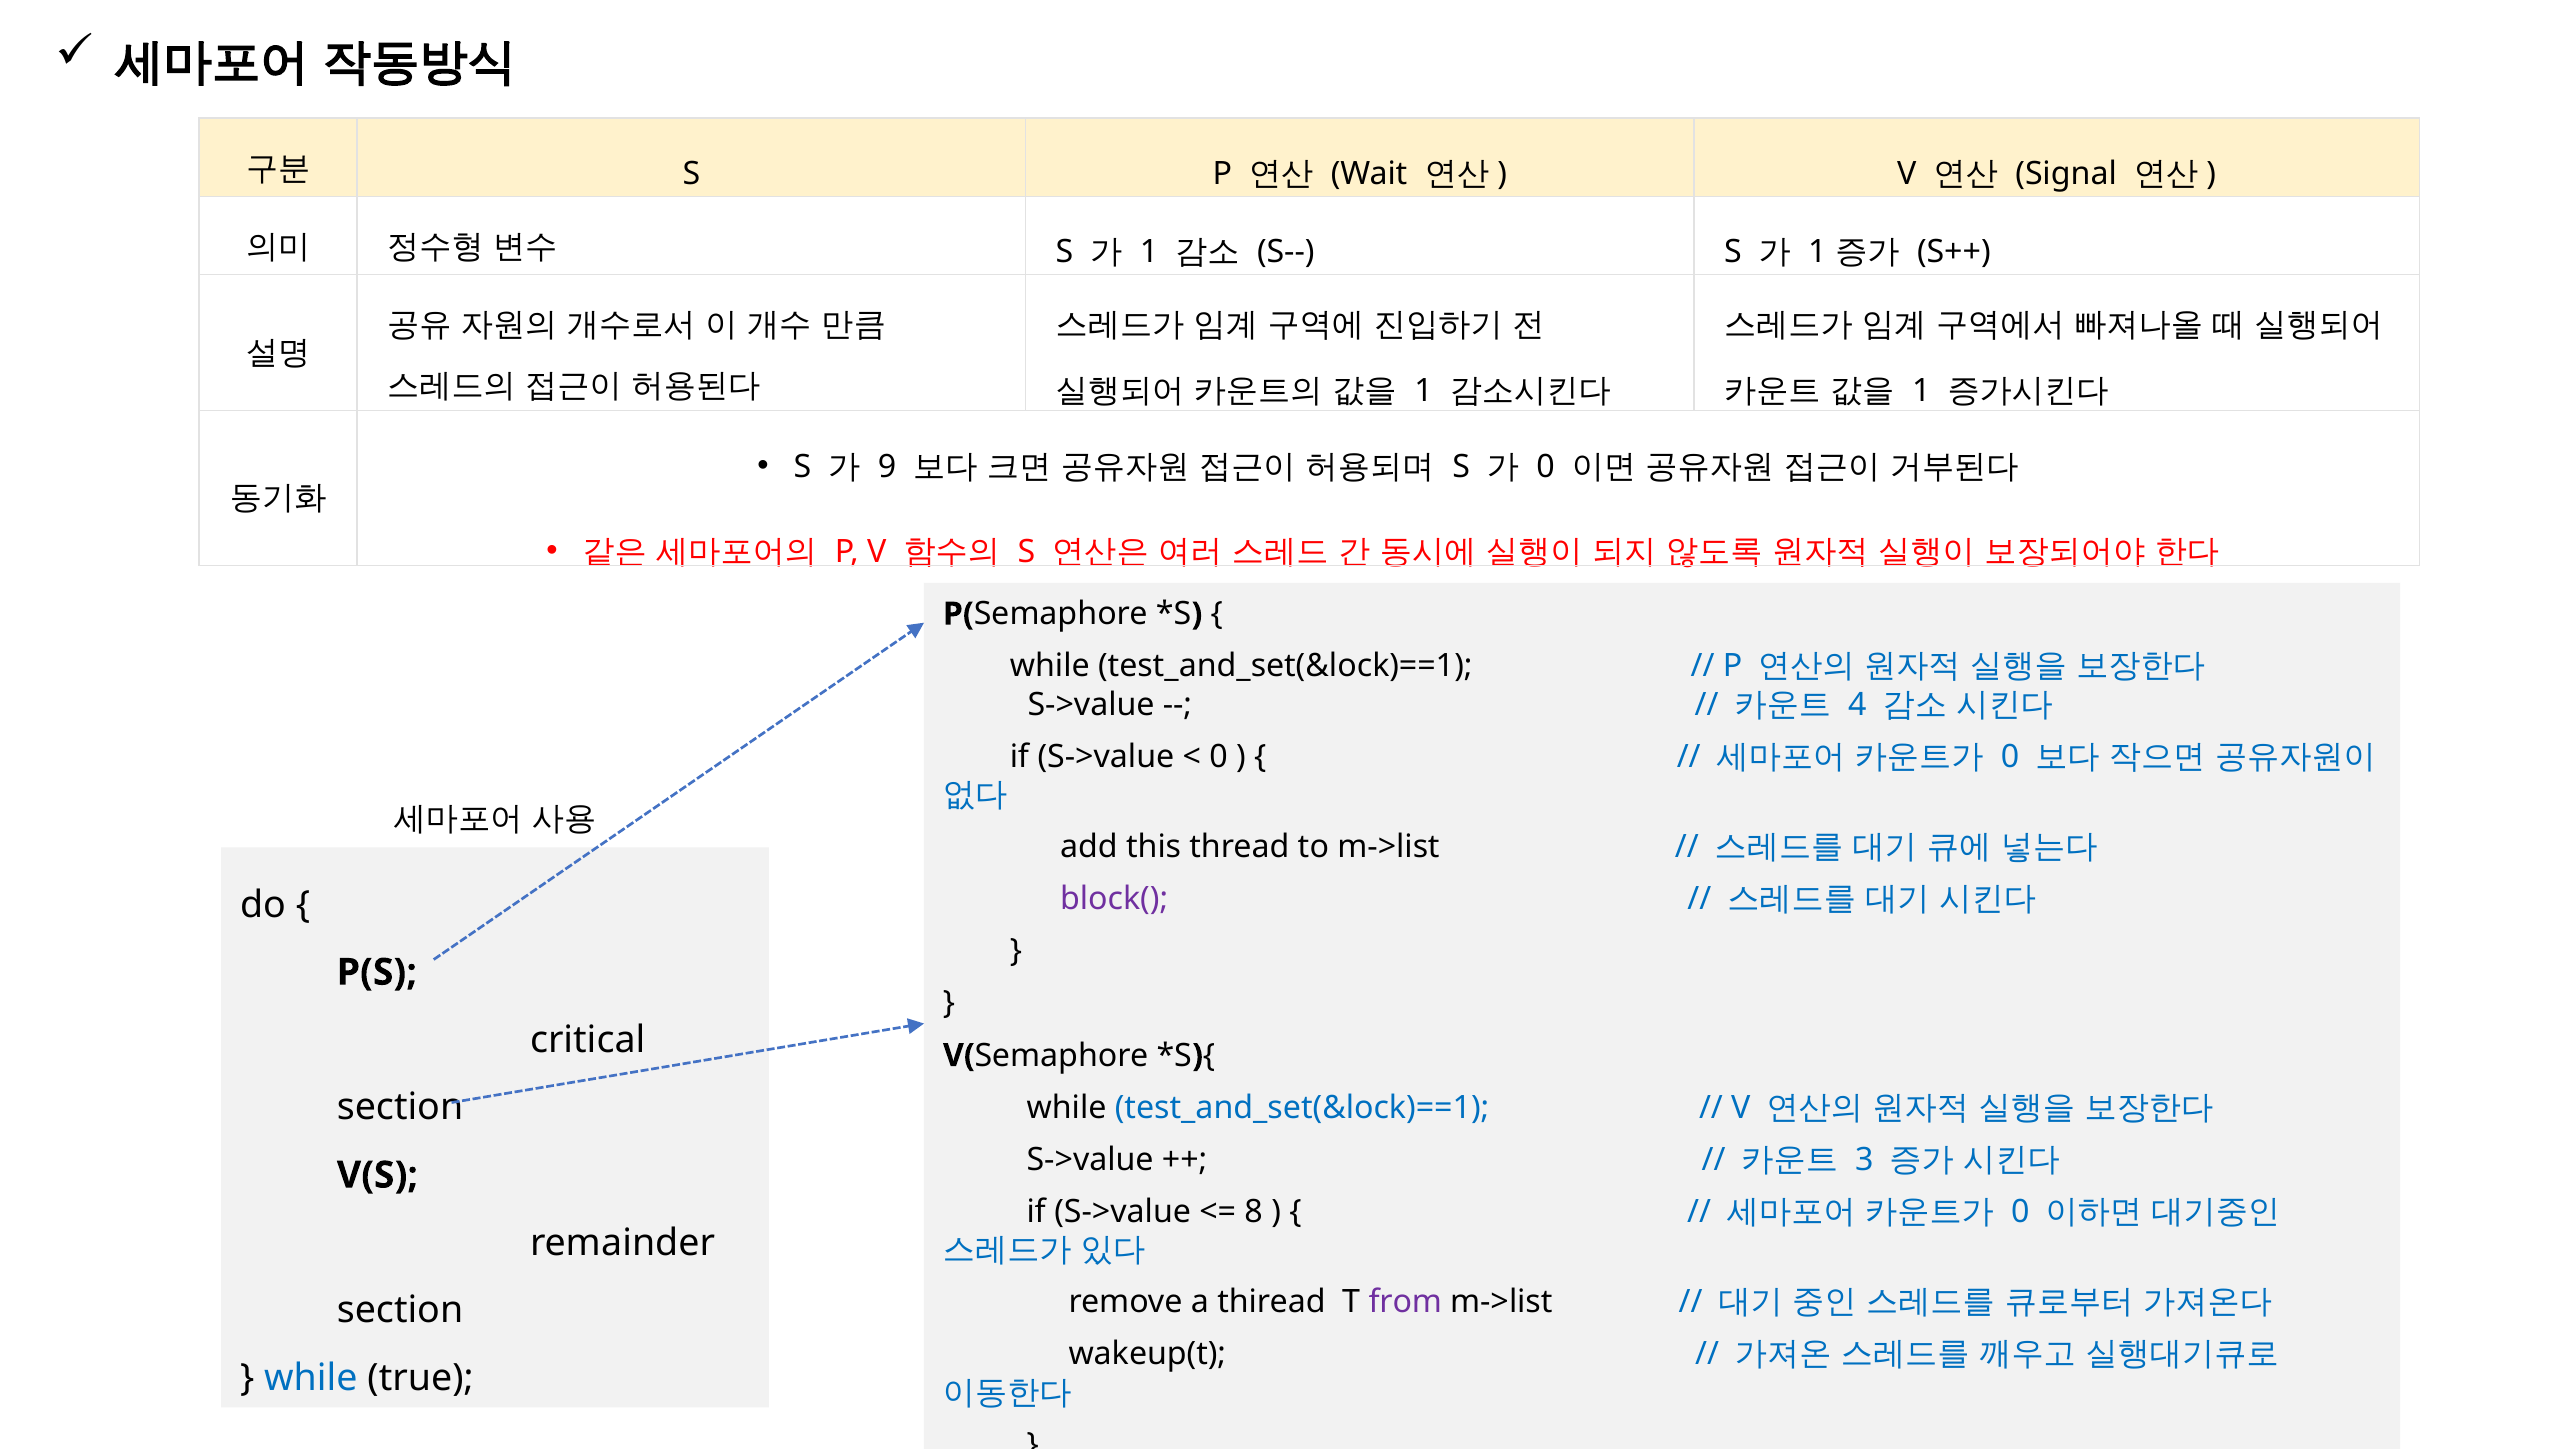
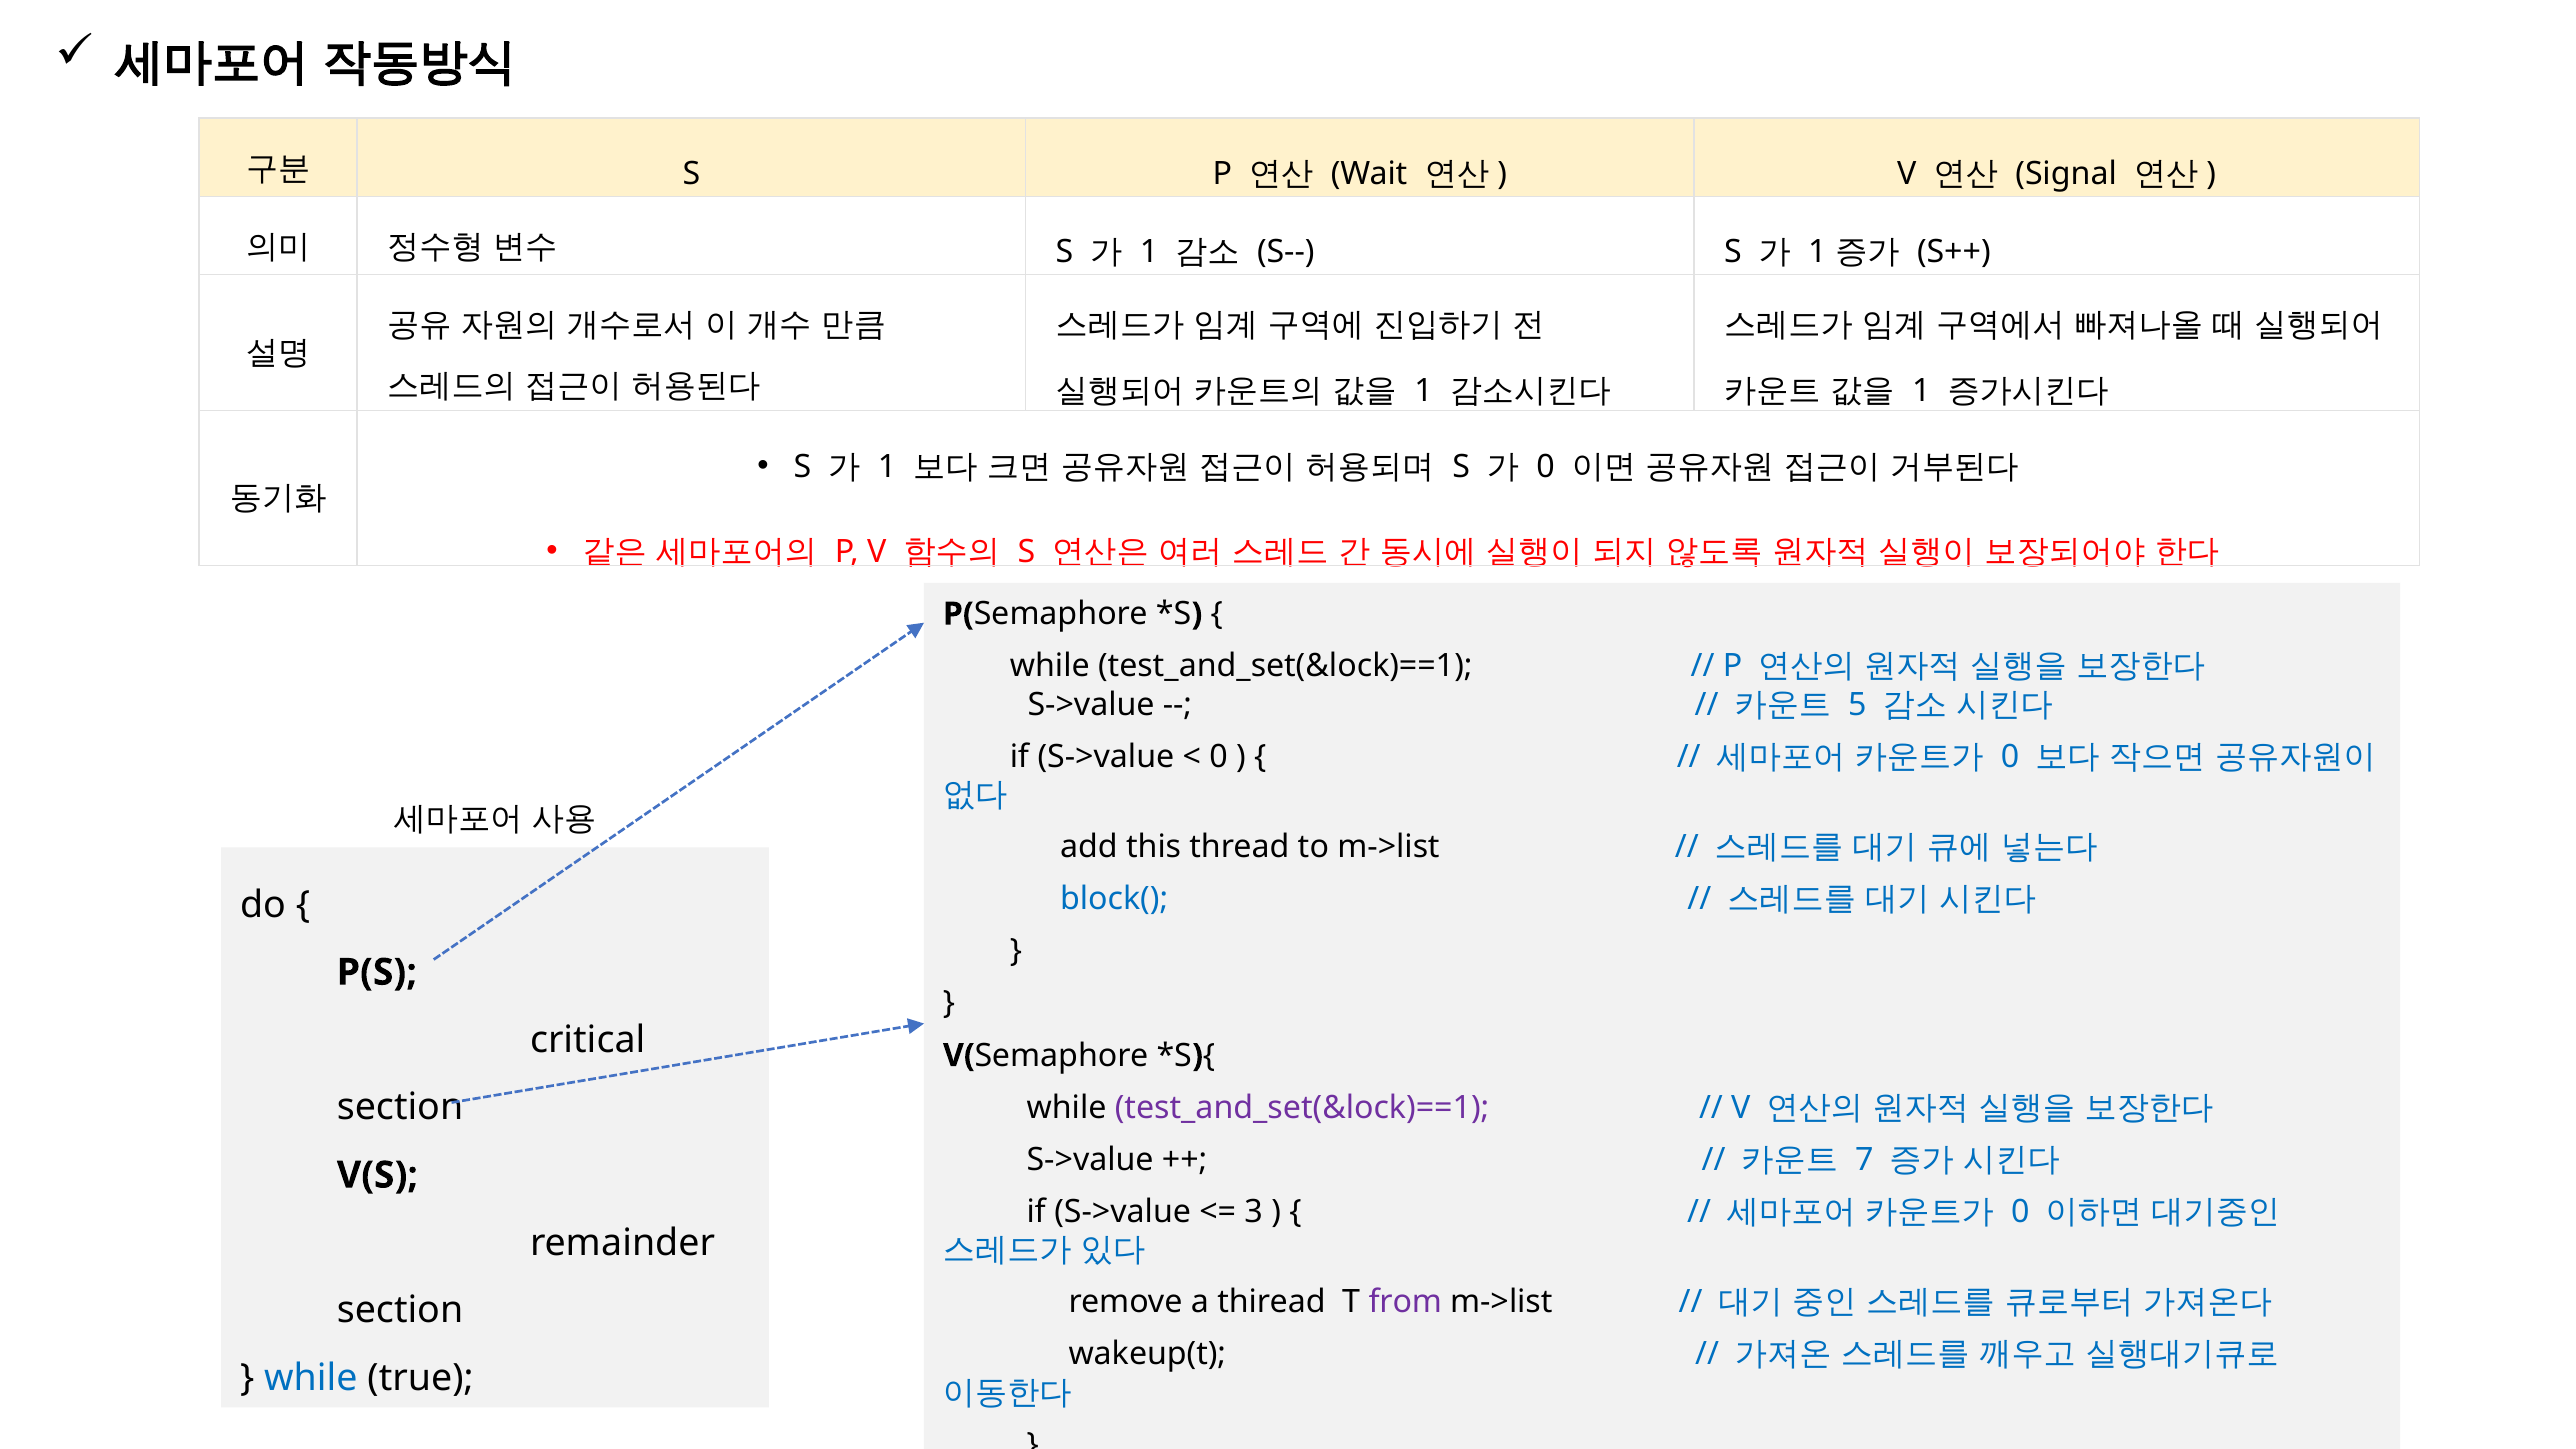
9: 9 -> 1 (887, 466)
4: 4 -> 5 (1857, 705)
block( colour: purple -> blue (1114, 899)
test_and_set(&lock)==1 colour: blue -> purple (1302, 1107)
3: 3 -> 7 (1864, 1159)
8: 8 -> 3 (1254, 1211)
